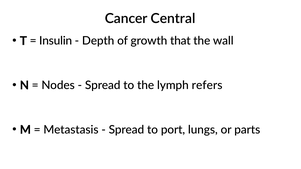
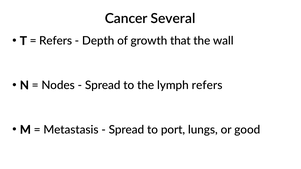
Central: Central -> Several (173, 19)
Insulin: Insulin -> Refers (56, 41)
parts: parts -> good (247, 130)
